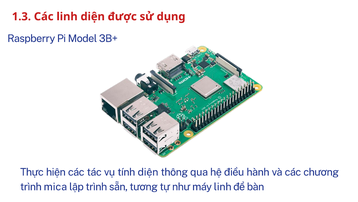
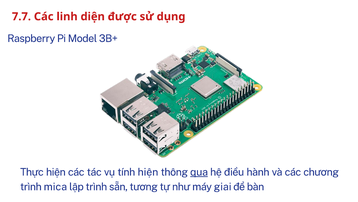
1.3: 1.3 -> 7.7 (21, 17)
tính diện: diện -> hiện (148, 172)
qua underline: none -> present (199, 172)
máy linh: linh -> giai (223, 186)
